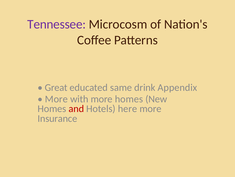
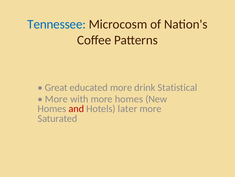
Tennessee colour: purple -> blue (57, 24)
educated same: same -> more (121, 87)
Appendix: Appendix -> Statistical (177, 87)
here: here -> later (128, 108)
Insurance: Insurance -> Saturated (57, 118)
